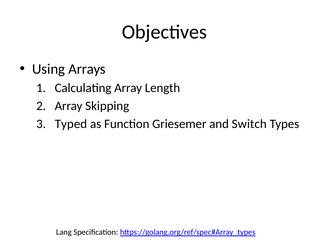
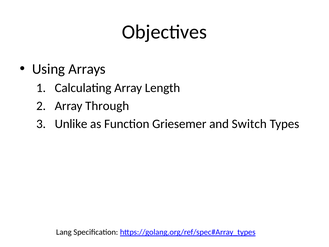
Skipping: Skipping -> Through (107, 106)
Typed: Typed -> Unlike (71, 124)
